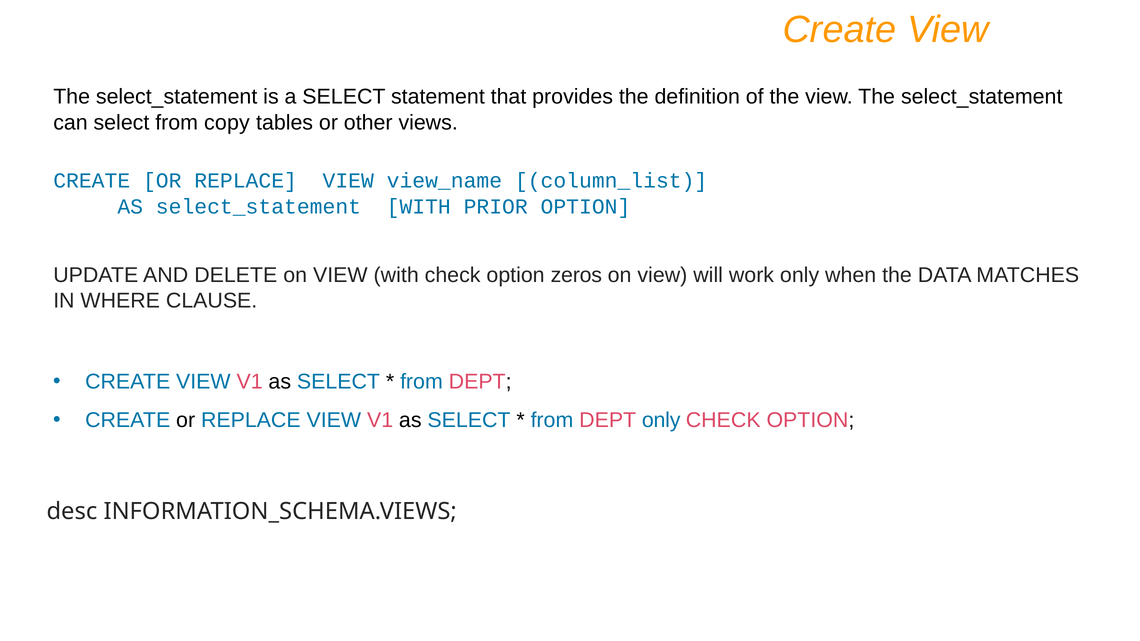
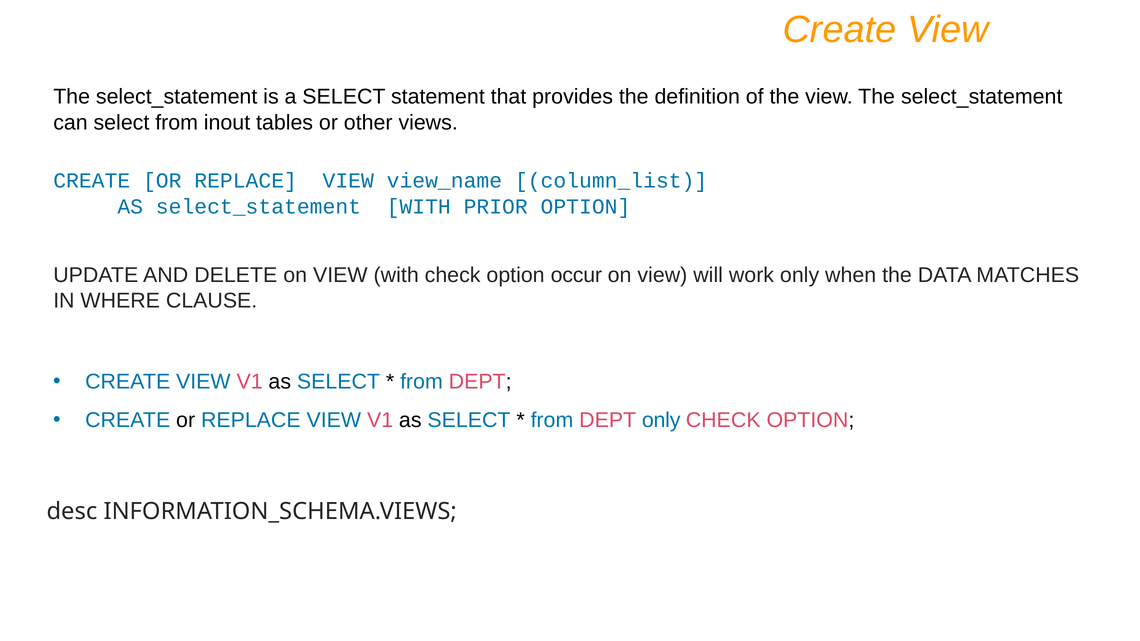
copy: copy -> inout (227, 123)
zeros: zeros -> occur (576, 275)
